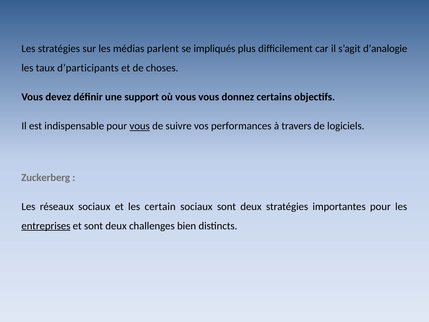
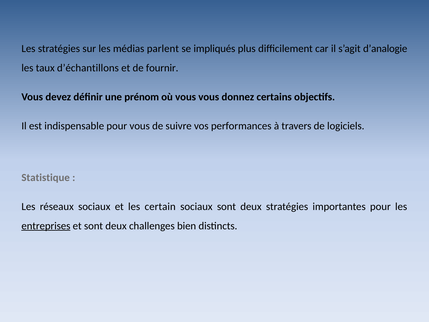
d’participants: d’participants -> d’échantillons (88, 68)
choses: choses -> fournir (162, 68)
support: support -> prénom (142, 97)
vous underline: present -> none (140, 126)
Zuckerberg: Zuckerberg -> Statistique (46, 177)
